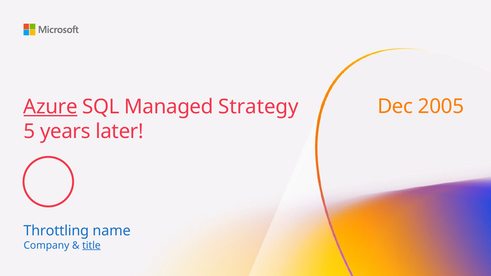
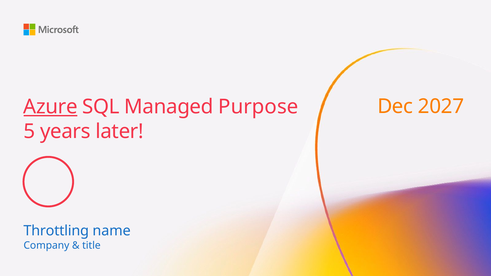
2005: 2005 -> 2027 (441, 106)
Strategy: Strategy -> Purpose (258, 107)
title underline: present -> none (91, 245)
